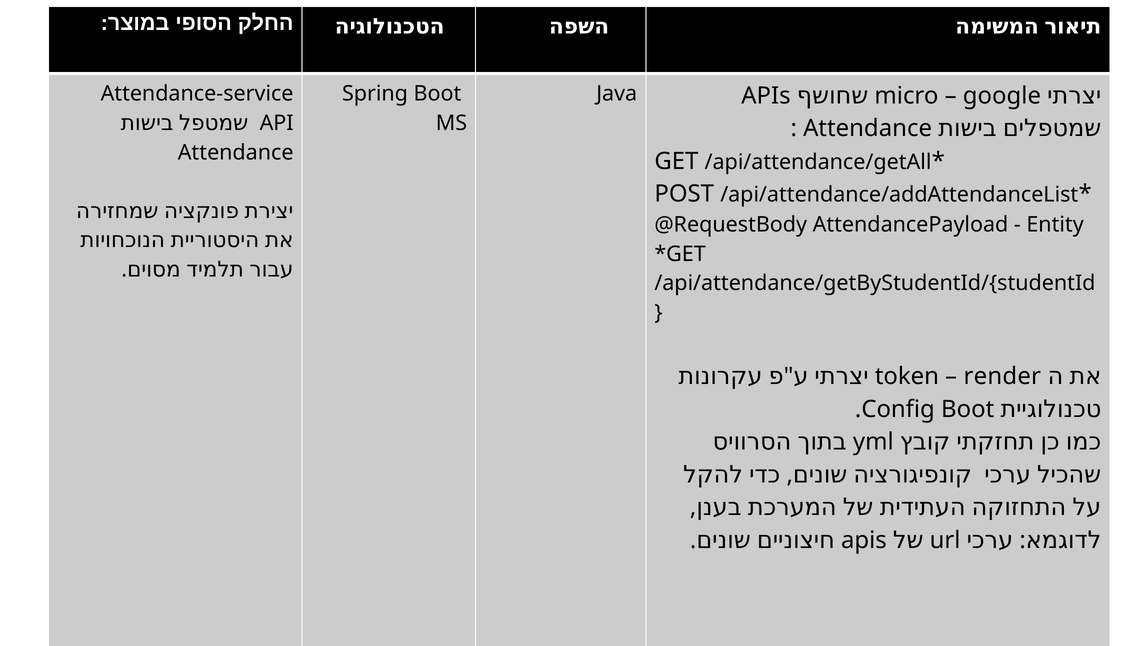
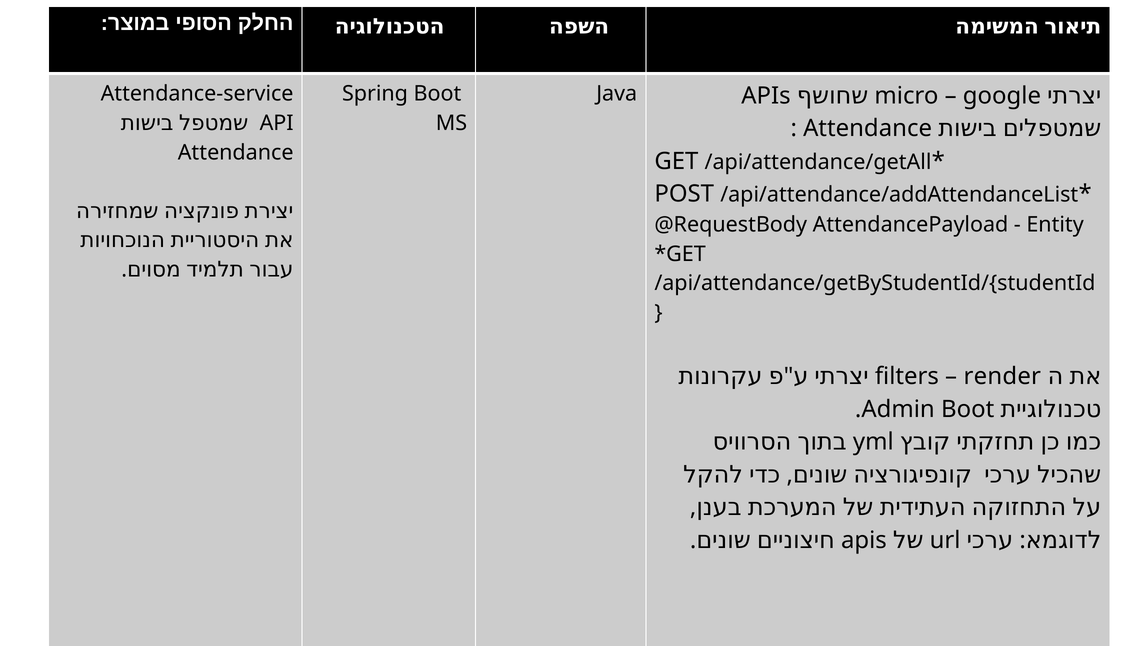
token: token -> filters (907, 376)
Config: Config -> Admin (898, 409)
